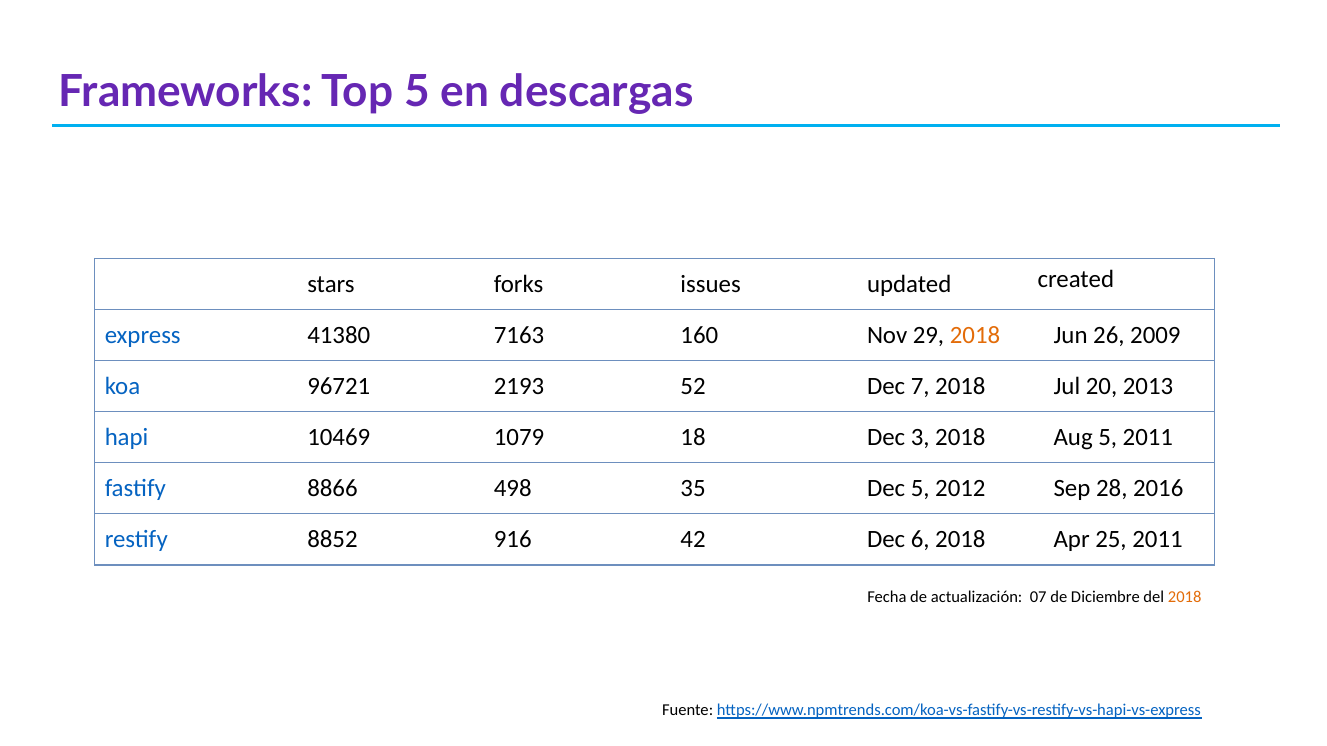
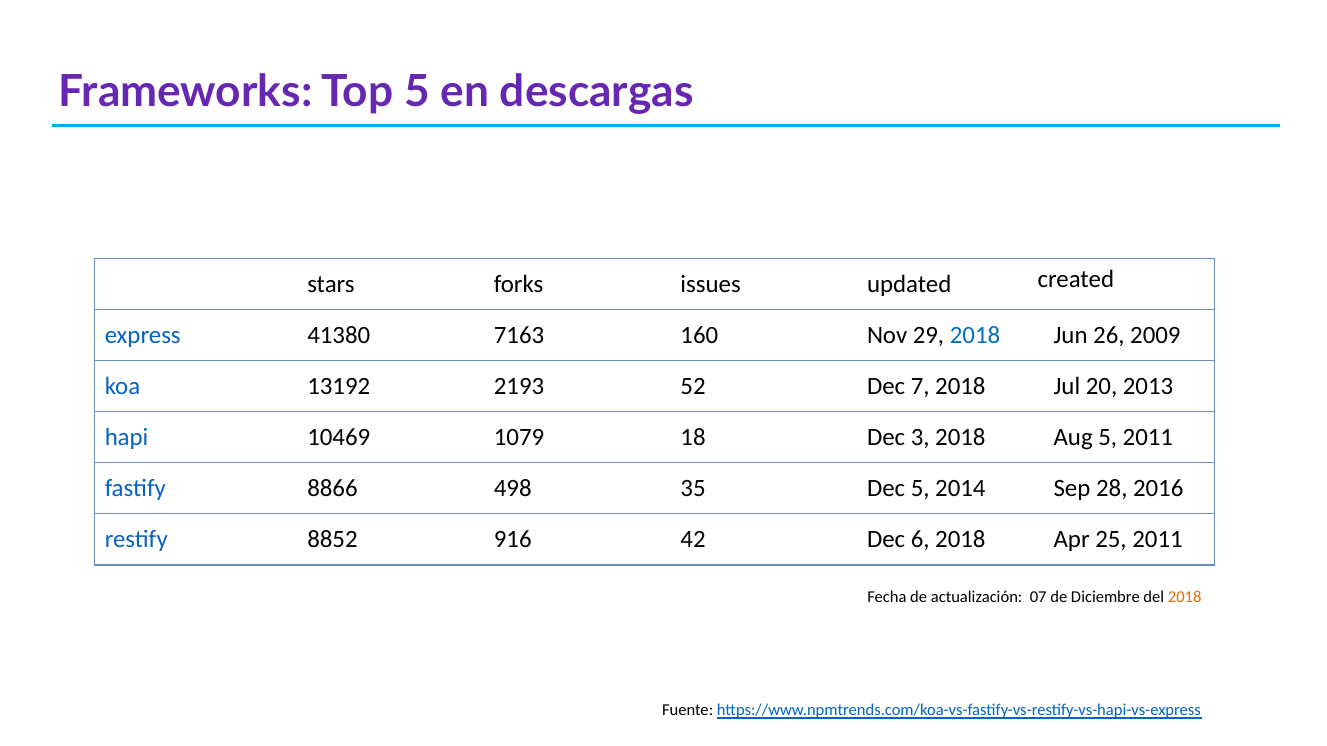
2018 colour: orange -> blue (975, 336)
96721: 96721 -> 13192 (339, 387)
2012: 2012 -> 2014 (960, 489)
